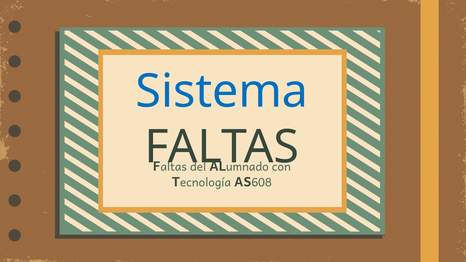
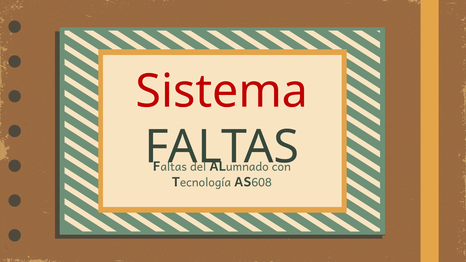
Sistema colour: blue -> red (222, 91)
